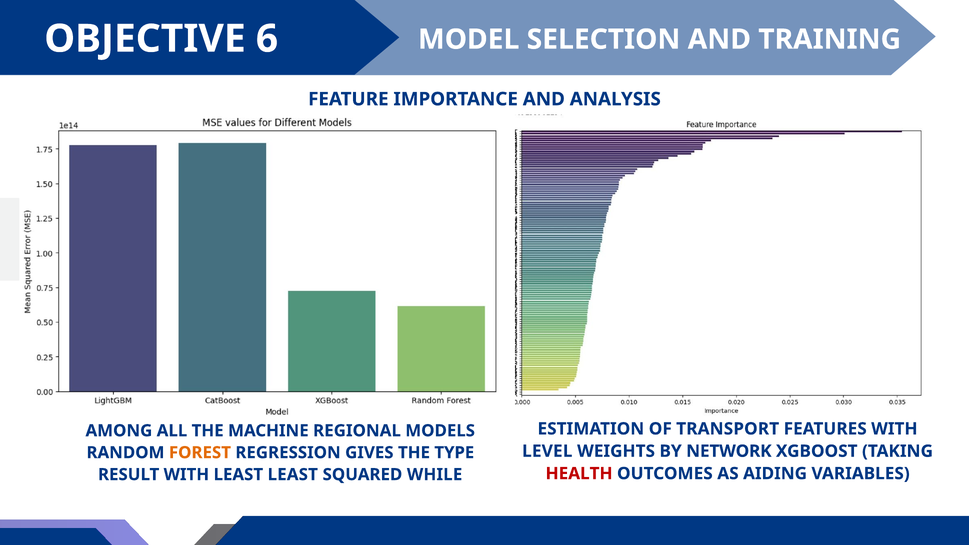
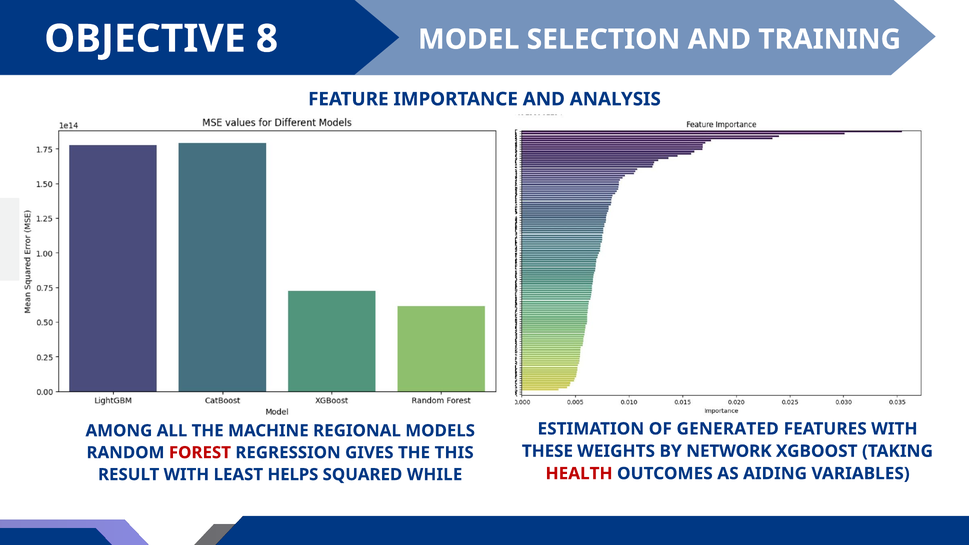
6: 6 -> 8 (267, 39)
TRANSPORT: TRANSPORT -> GENERATED (728, 429)
LEVEL: LEVEL -> THESE (547, 451)
FOREST colour: orange -> red (200, 453)
TYPE: TYPE -> THIS (454, 453)
LEAST LEAST: LEAST -> HELPS (293, 475)
